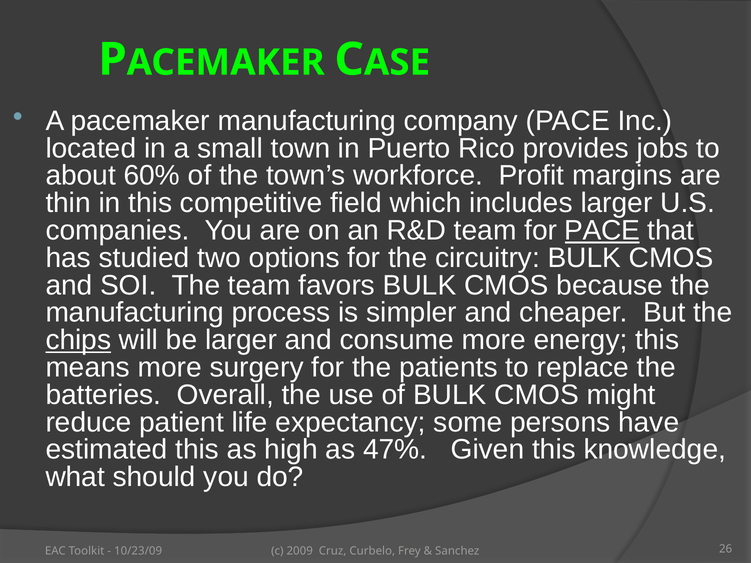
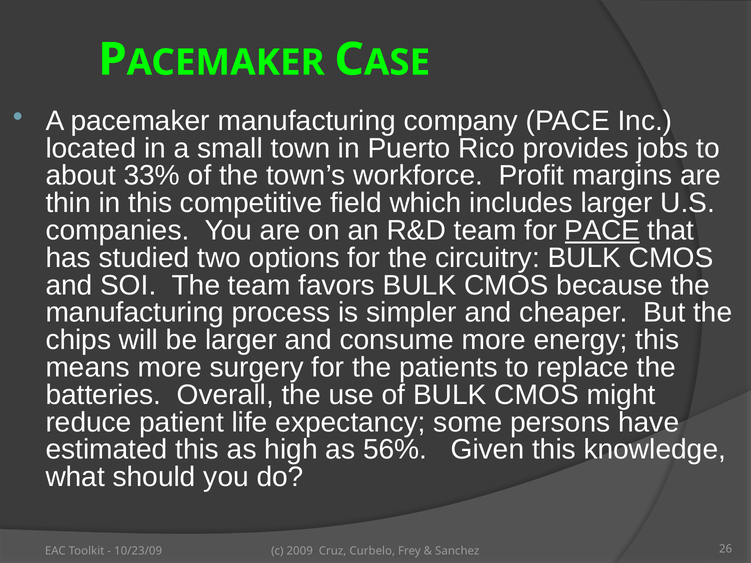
60%: 60% -> 33% (152, 176)
chips underline: present -> none (78, 340)
47%: 47% -> 56% (395, 450)
